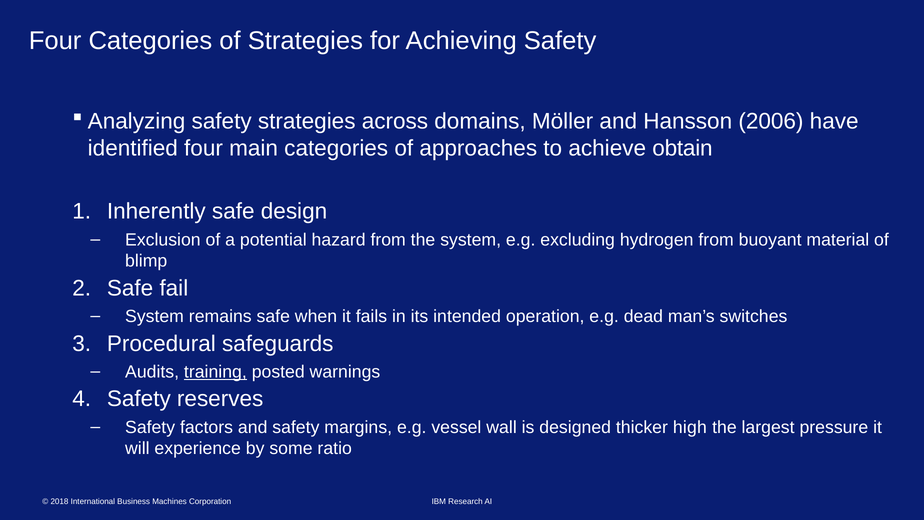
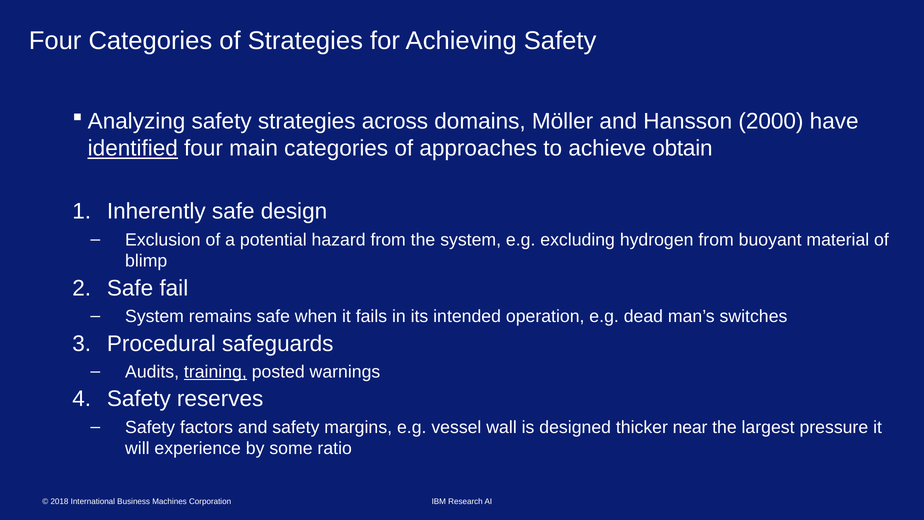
2006: 2006 -> 2000 (771, 121)
identified underline: none -> present (133, 148)
high: high -> near (690, 427)
